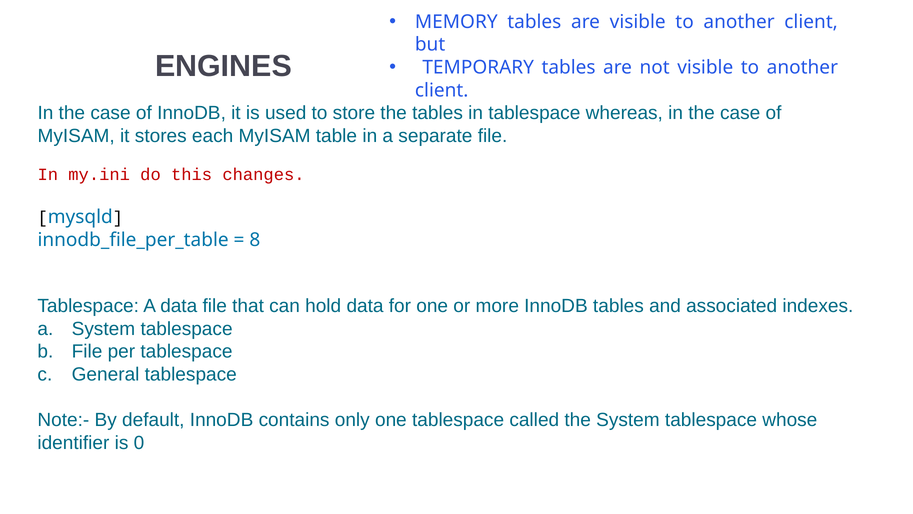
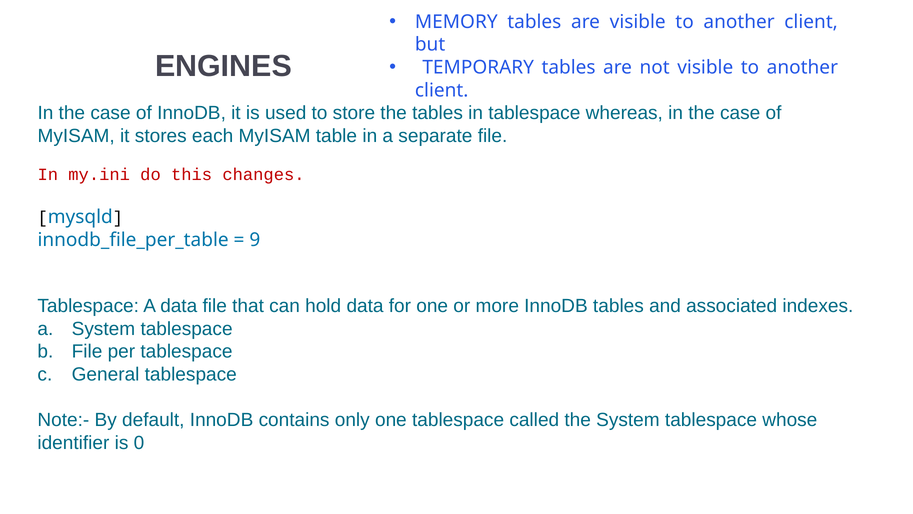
8: 8 -> 9 (255, 240)
